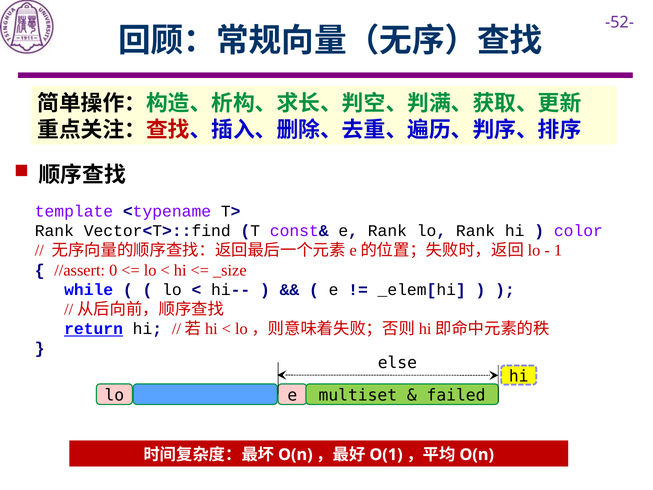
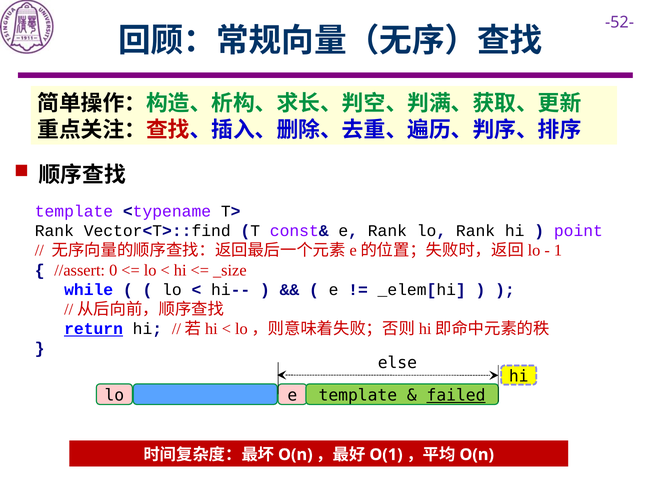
color: color -> point (578, 231)
e multiset: multiset -> template (358, 395)
failed underline: none -> present (456, 395)
